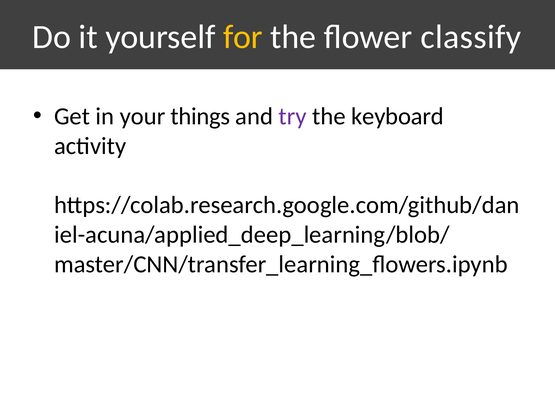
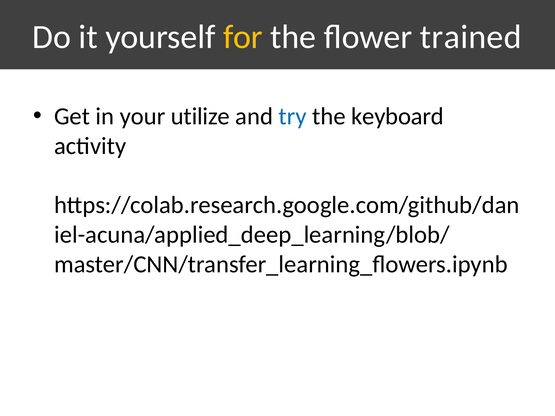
classify: classify -> trained (471, 37)
things: things -> utilize (200, 116)
try colour: purple -> blue (293, 116)
